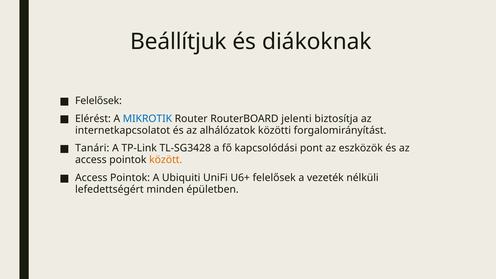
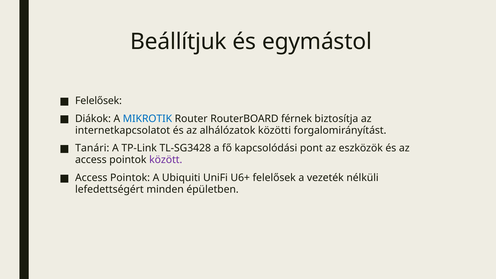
diákoknak: diákoknak -> egymástol (317, 42)
Elérést: Elérést -> Diákok (93, 119)
jelenti: jelenti -> férnek (297, 119)
között colour: orange -> purple (166, 160)
